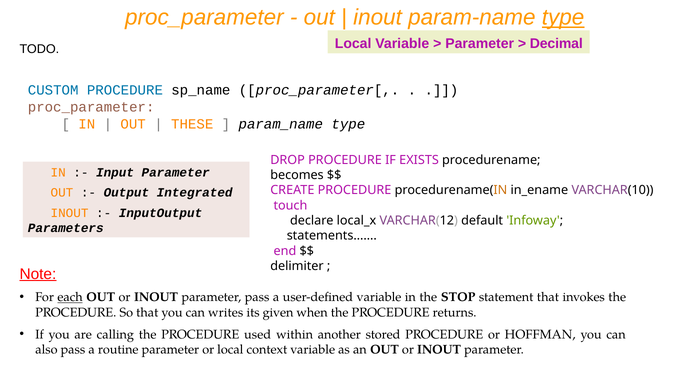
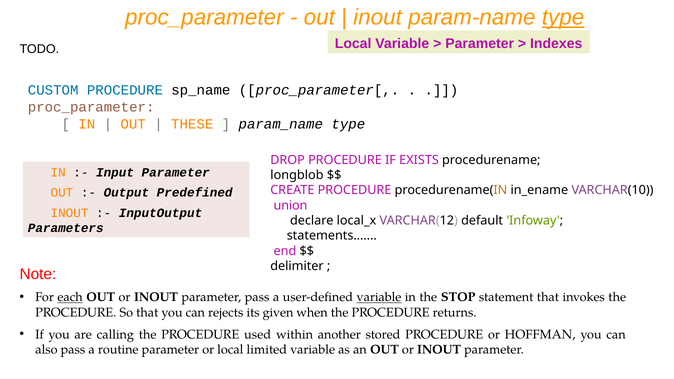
Decimal: Decimal -> Indexes (556, 43)
becomes: becomes -> longblob (297, 175)
Integrated: Integrated -> Predefined (195, 193)
touch: touch -> union (291, 205)
Note underline: present -> none (38, 274)
variable underline: none -> present (379, 297)
writes: writes -> rejects (226, 313)
context: context -> limited (267, 350)
